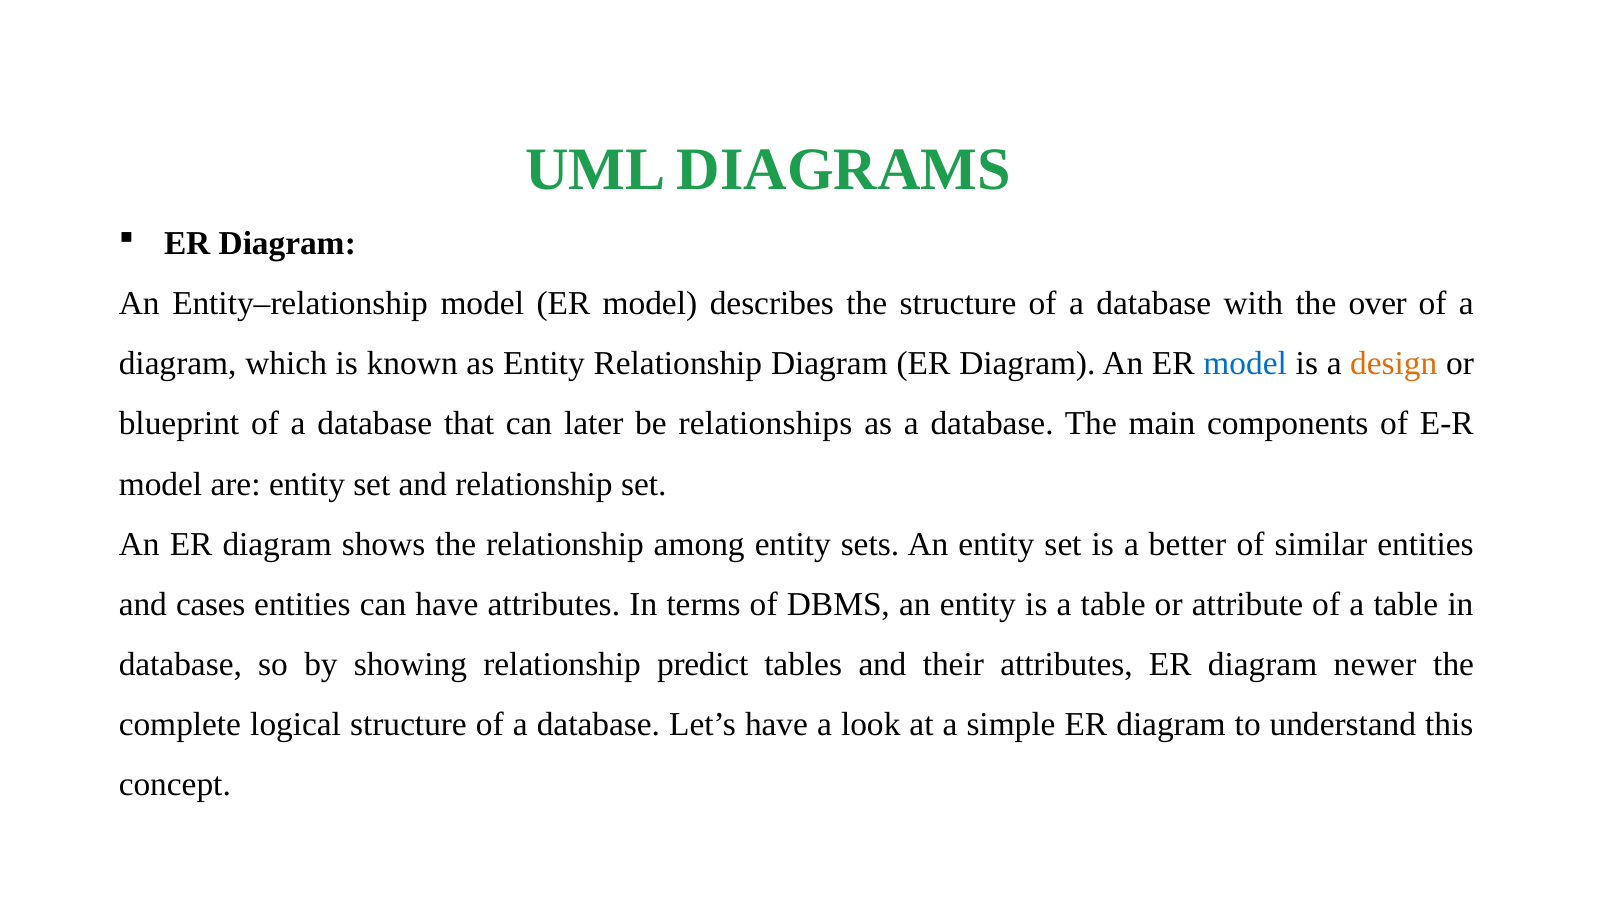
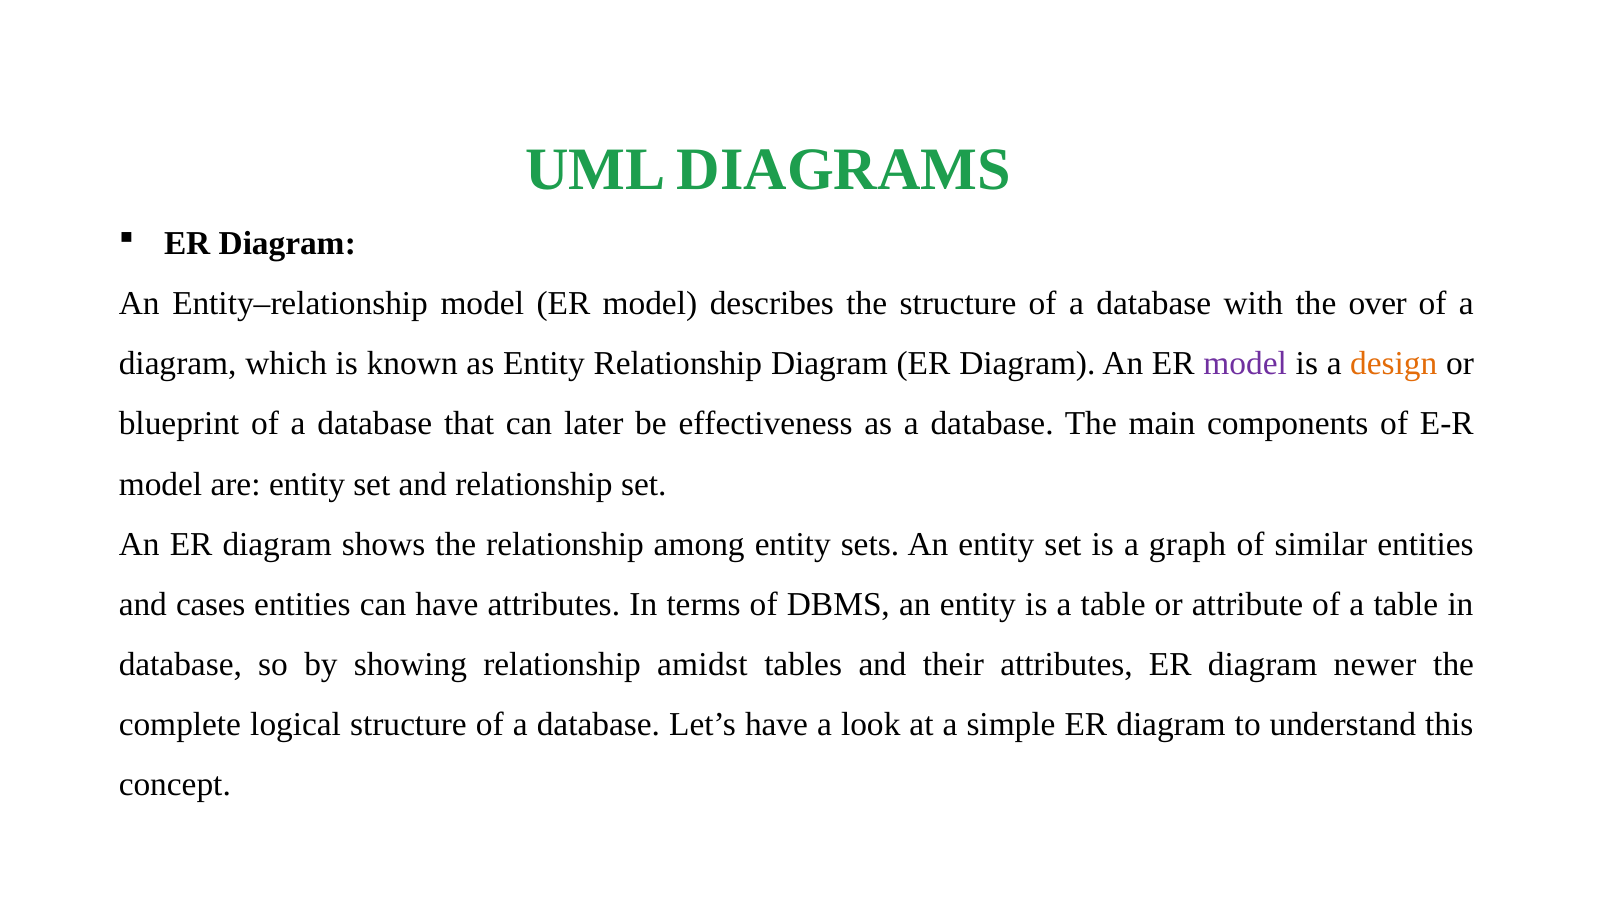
model colour: blue -> purple (1245, 364)
relationships: relationships -> effectiveness (766, 424)
better: better -> graph (1187, 544)
predict: predict -> amidst (702, 664)
